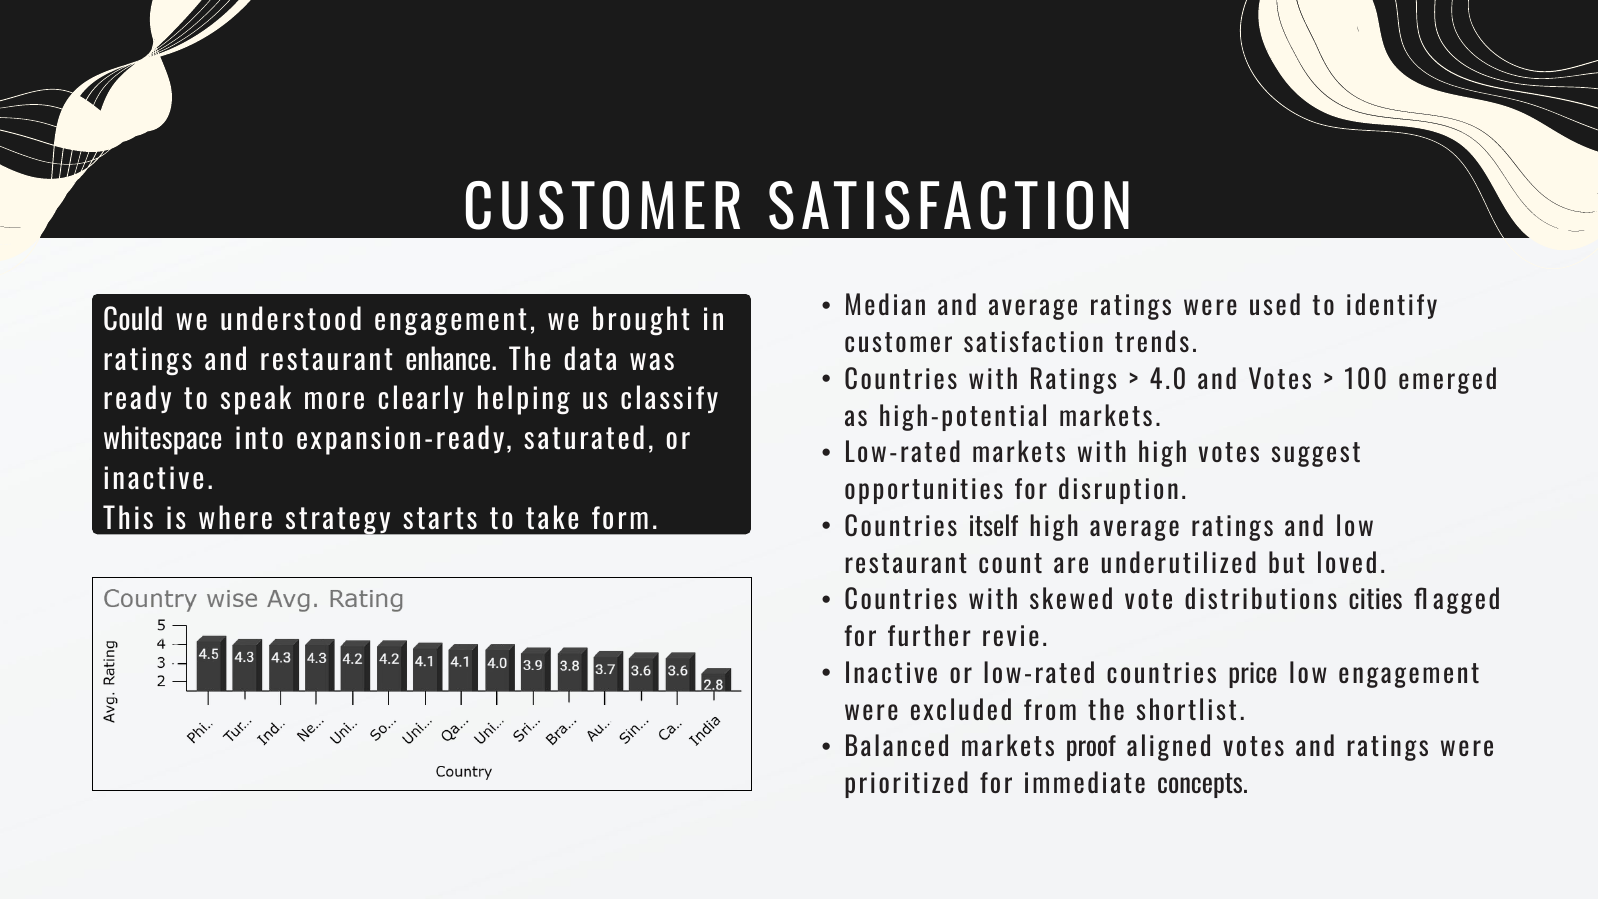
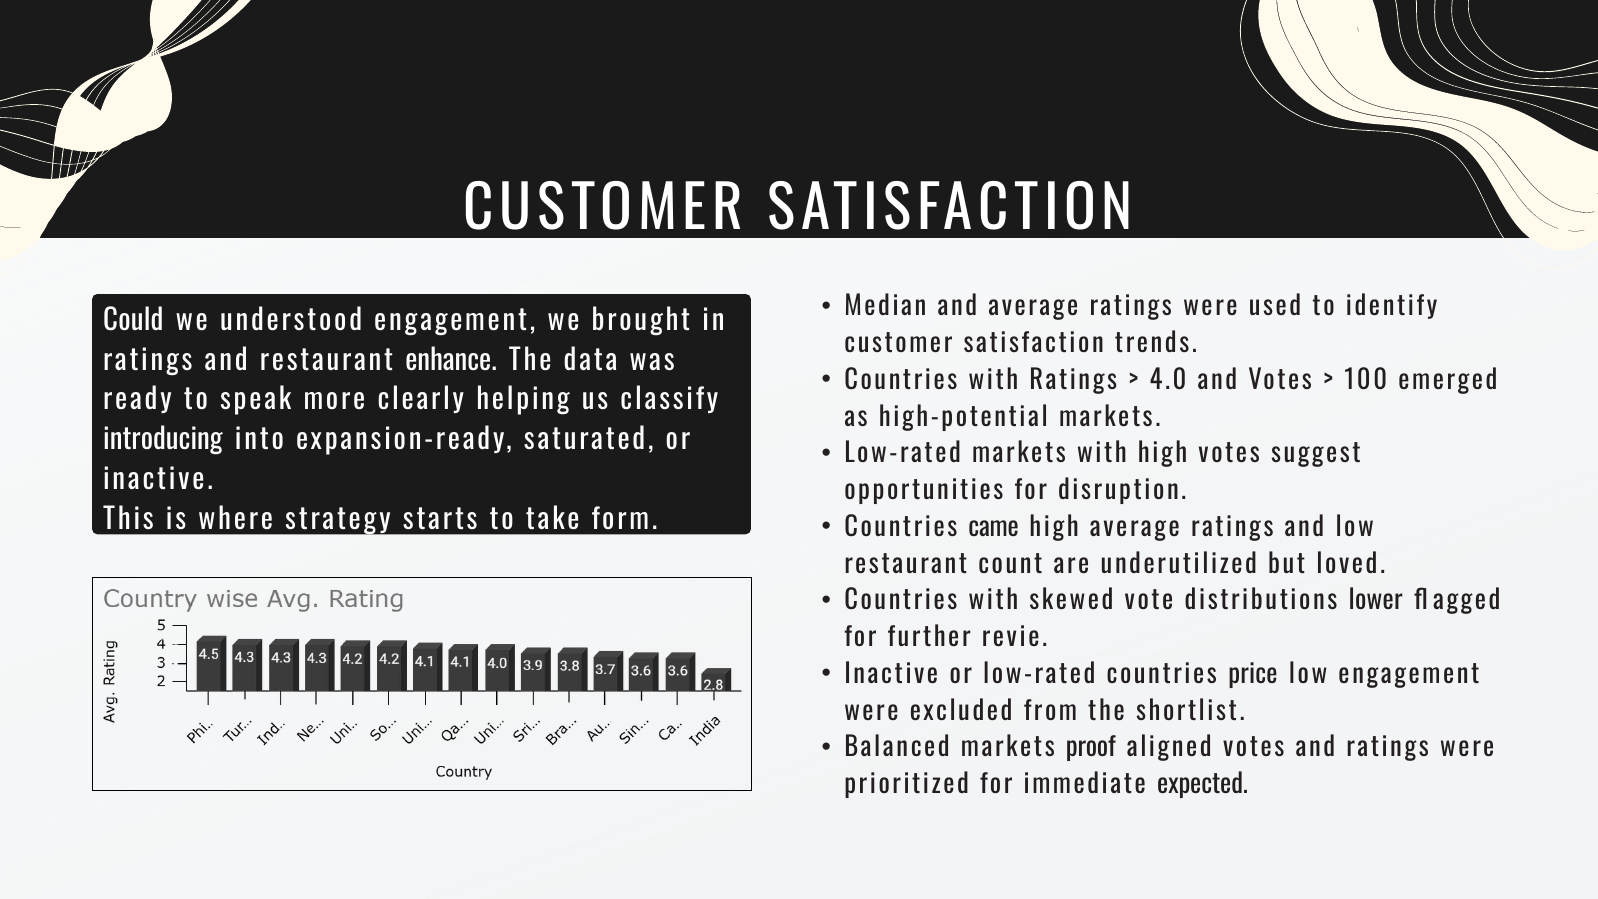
whitespace: whitespace -> introducing (163, 440)
itself: itself -> came (994, 528)
cities: cities -> lower (1376, 601)
concepts: concepts -> expected (1203, 785)
